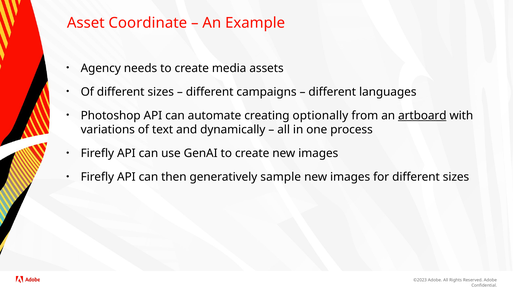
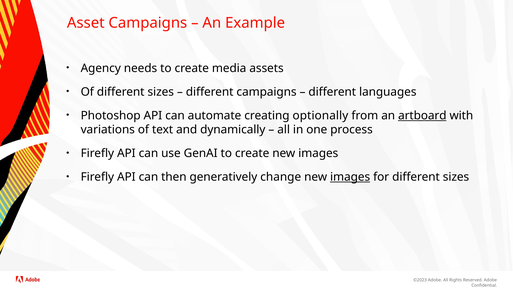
Asset Coordinate: Coordinate -> Campaigns (148, 23)
sample: sample -> change (281, 177)
images underline: none -> present (350, 177)
